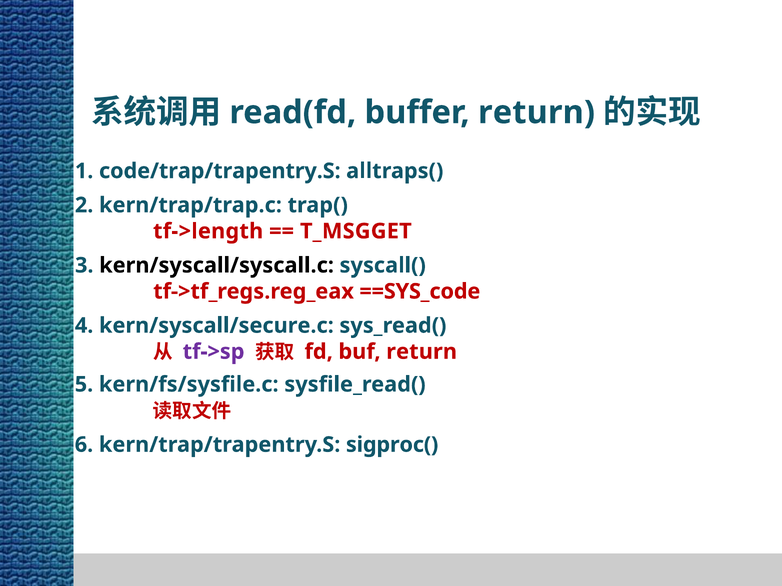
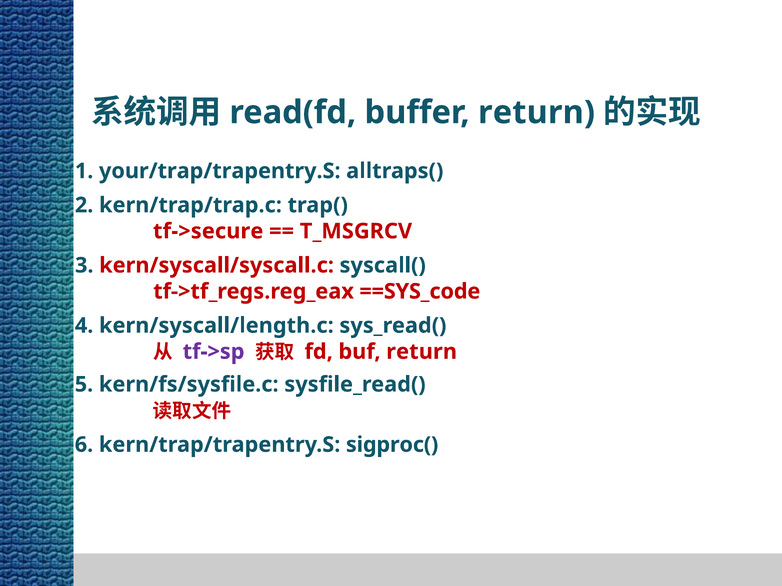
code/trap/trapentry.S: code/trap/trapentry.S -> your/trap/trapentry.S (220, 171)
tf->length: tf->length -> tf->secure (208, 231)
T_MSGGET: T_MSGGET -> T_MSGRCV (356, 231)
kern/syscall/syscall.c colour: black -> red (217, 266)
kern/syscall/secure.c: kern/syscall/secure.c -> kern/syscall/length.c (216, 326)
